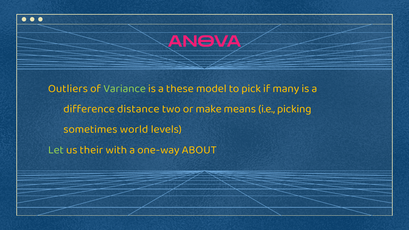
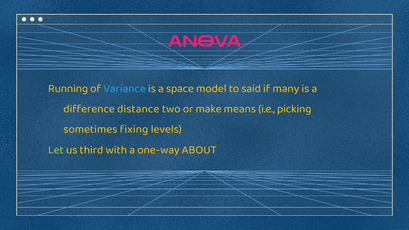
Outliers: Outliers -> Running (68, 88)
Variance colour: light green -> light blue (125, 88)
these: these -> space (180, 88)
pick: pick -> said (251, 88)
world: world -> fixing (134, 129)
their: their -> third (91, 150)
